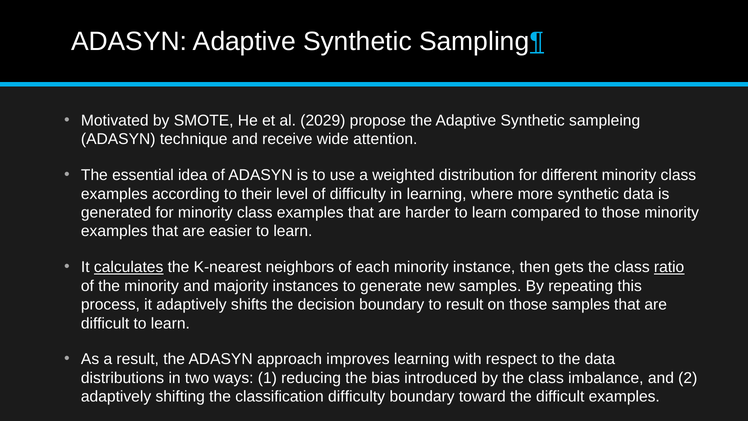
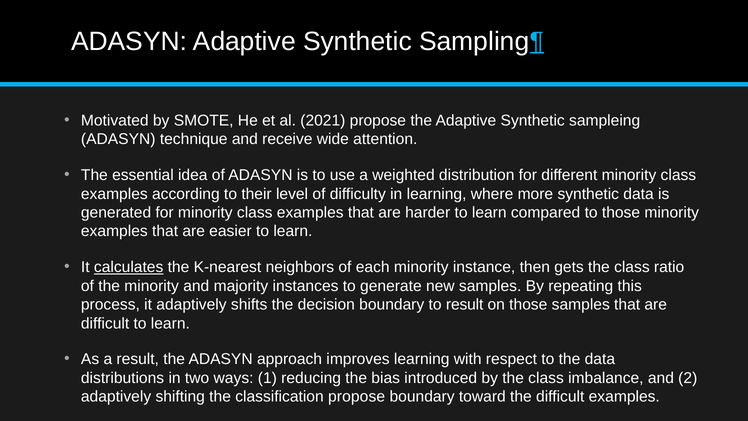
2029: 2029 -> 2021 (323, 121)
ratio underline: present -> none (669, 267)
classification difficulty: difficulty -> propose (357, 396)
